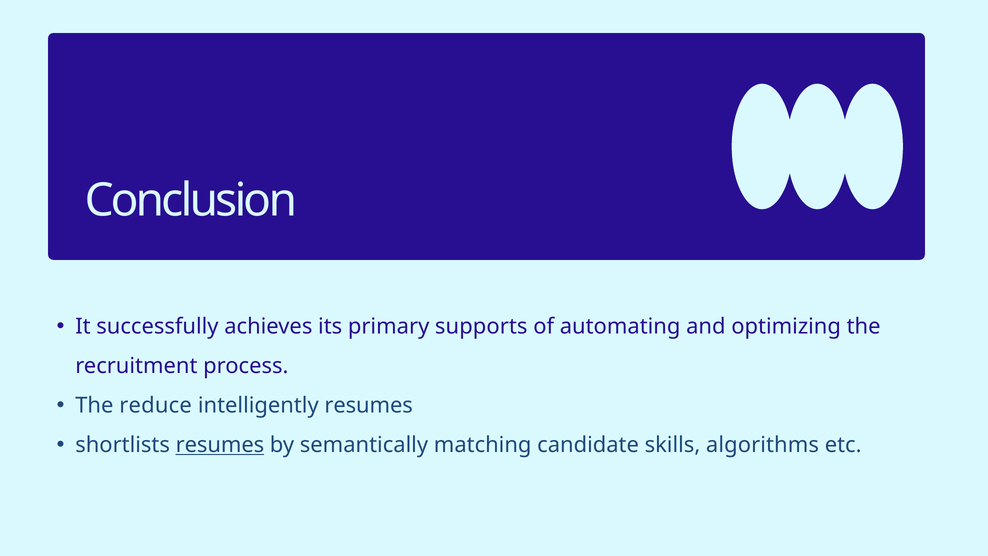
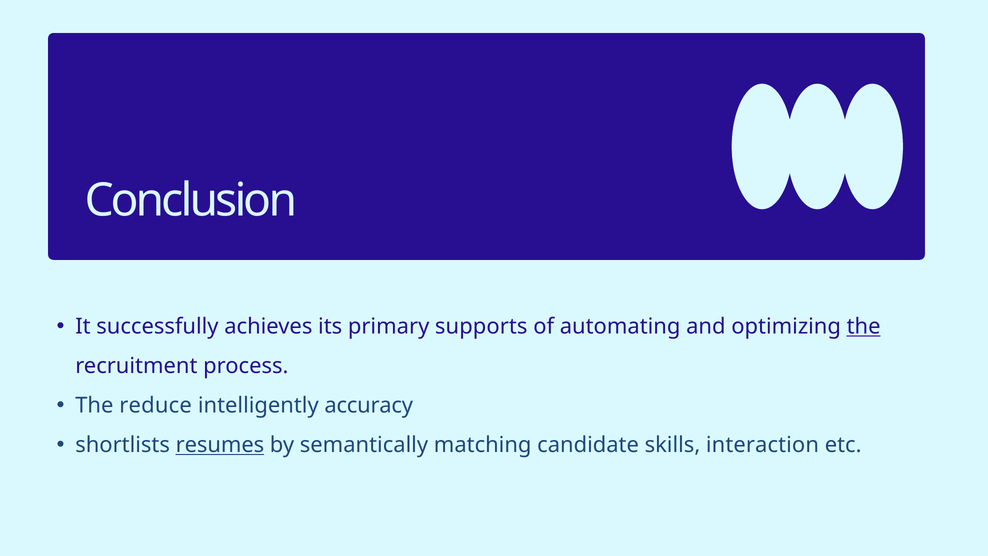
the underline: none -> present (864, 326)
intelligently resumes: resumes -> accuracy (369, 405)
algorithms: algorithms -> interaction (762, 445)
